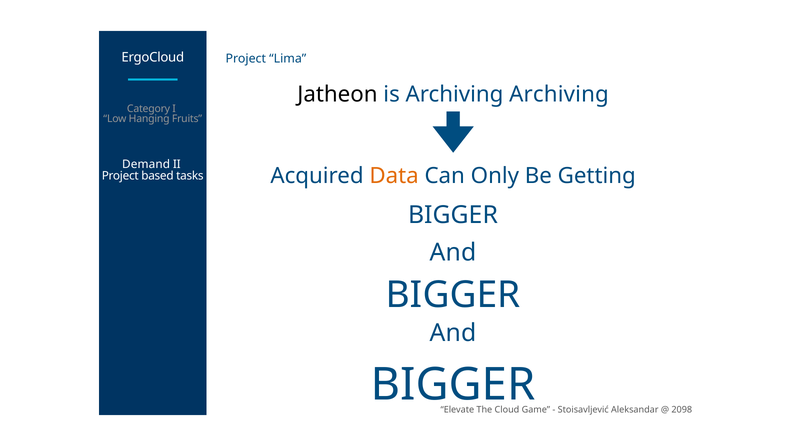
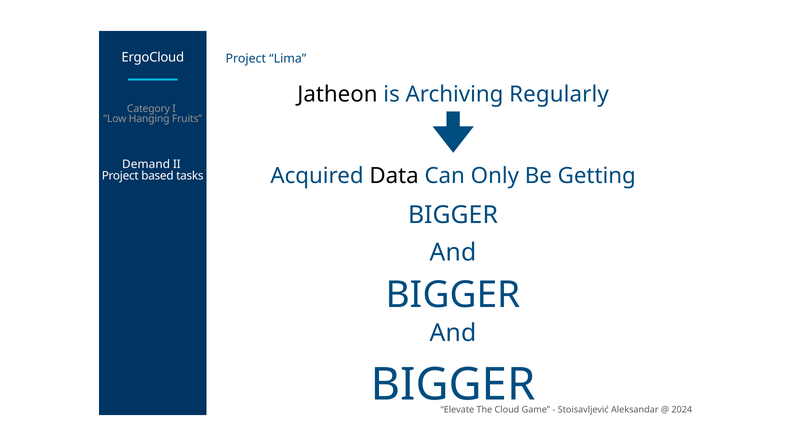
Archiving Archiving: Archiving -> Regularly (559, 94)
Data colour: orange -> black (394, 176)
2098: 2098 -> 2024 (682, 410)
